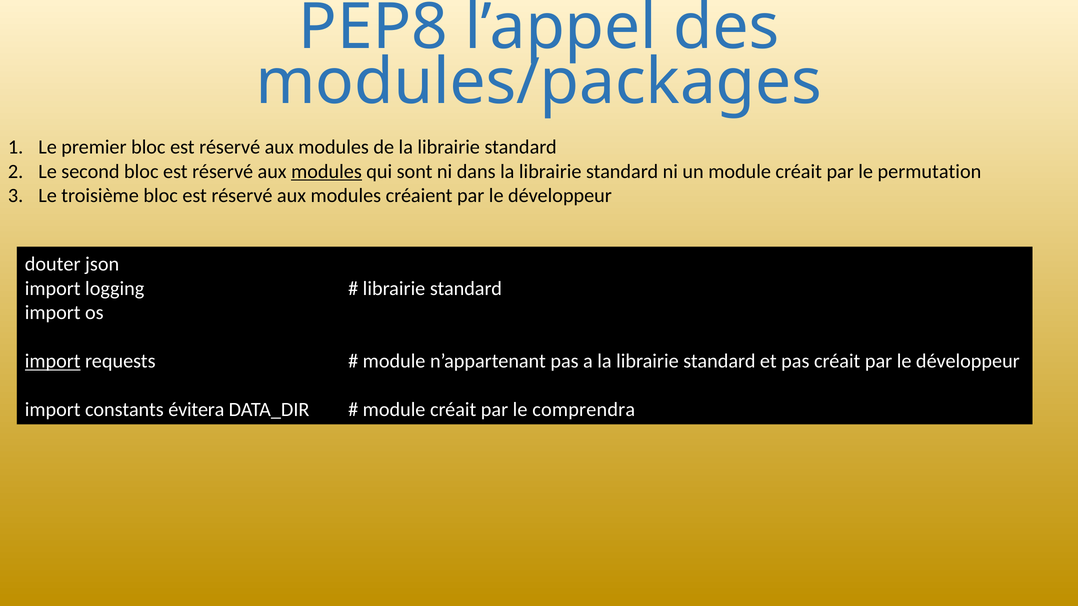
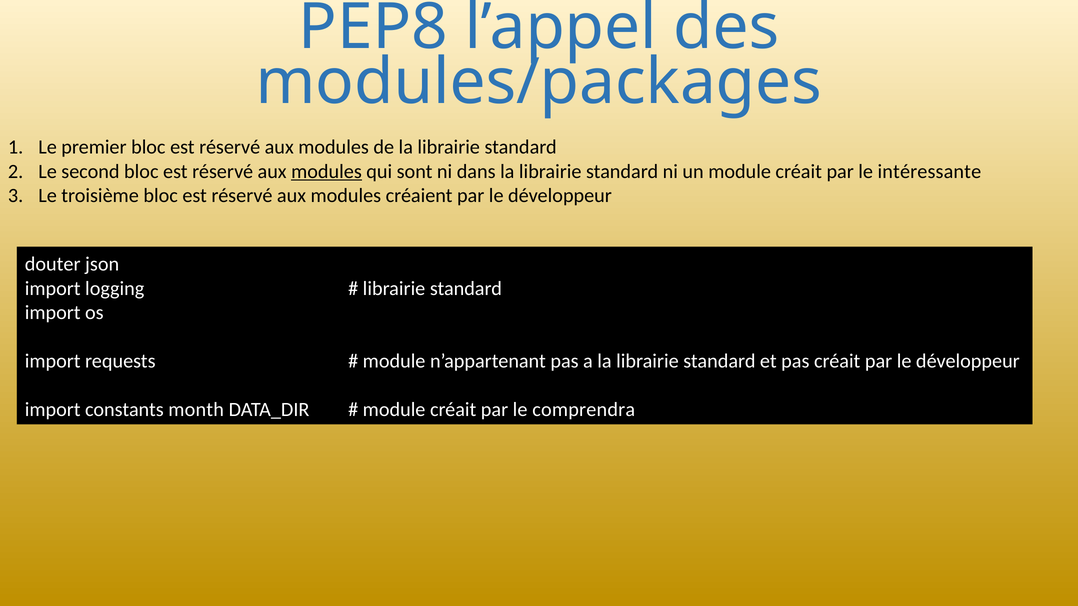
permutation: permutation -> intéressante (929, 171)
import underline: present -> none (53, 361)
évitera: évitera -> month (196, 410)
